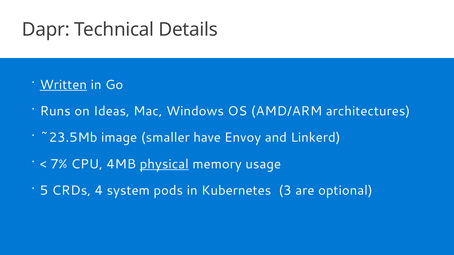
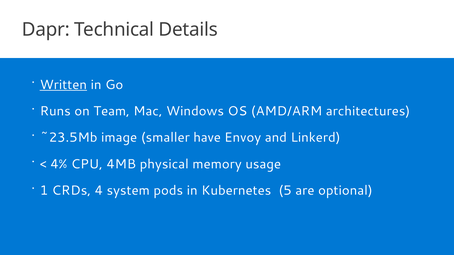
Ideas: Ideas -> Team (112, 111)
7%: 7% -> 4% (59, 164)
physical underline: present -> none (164, 164)
5: 5 -> 1 (44, 191)
3: 3 -> 5 (285, 191)
